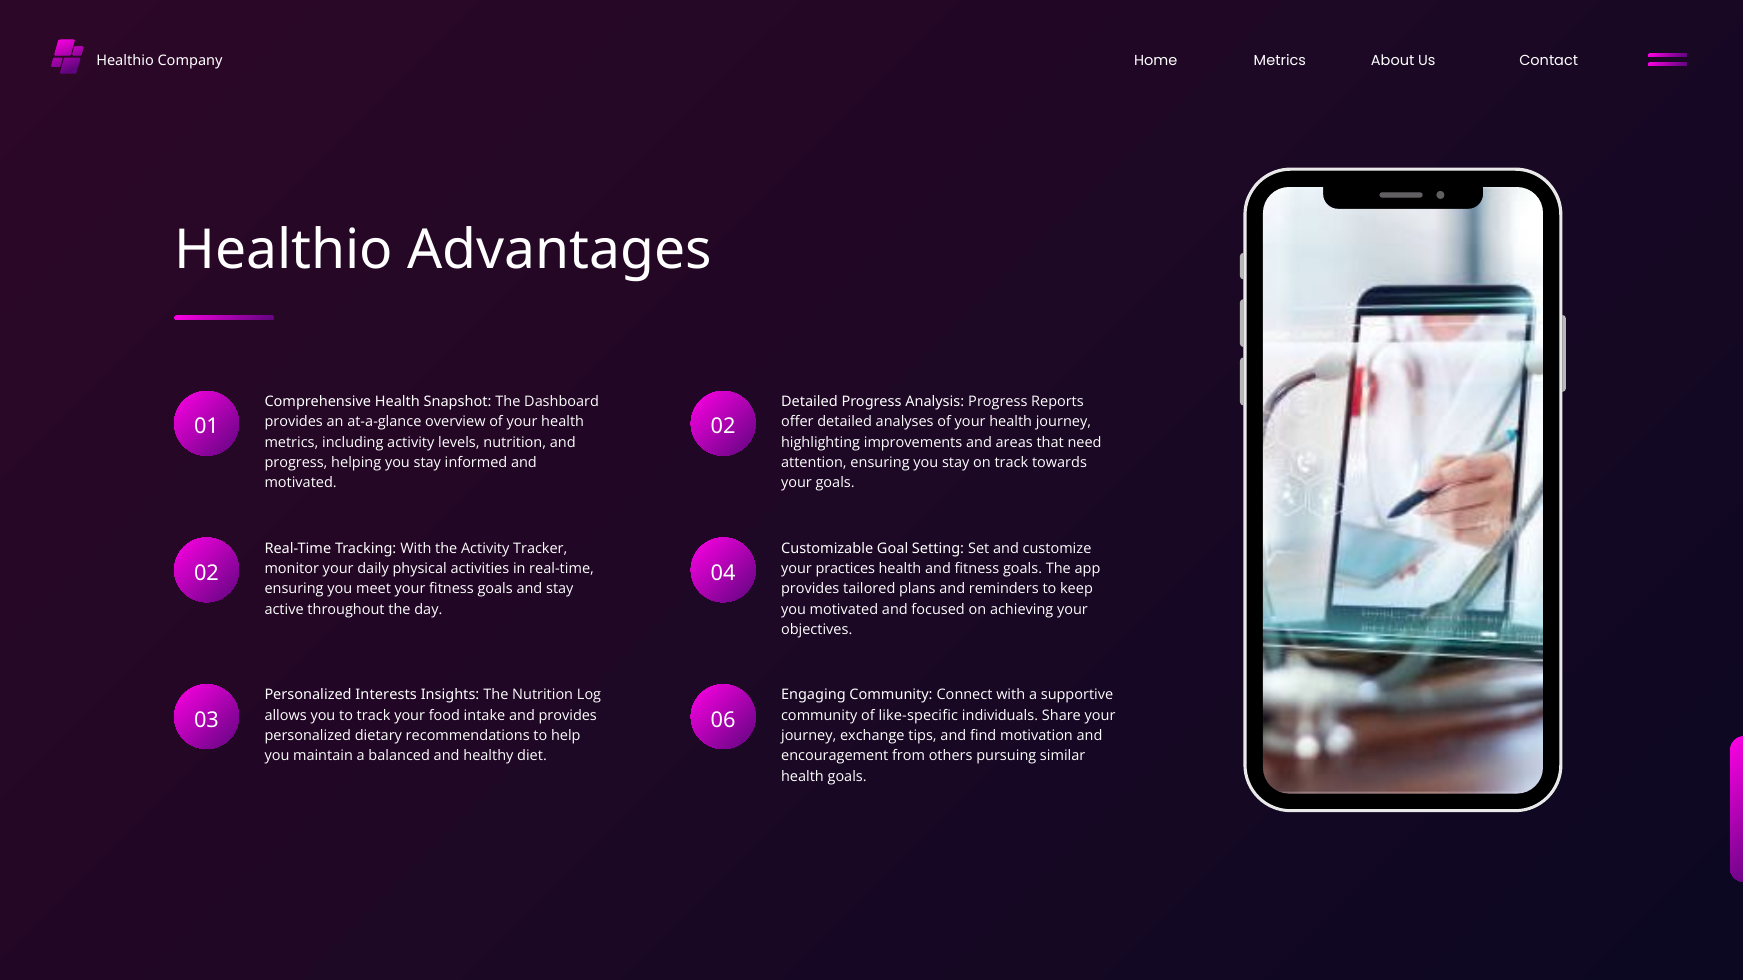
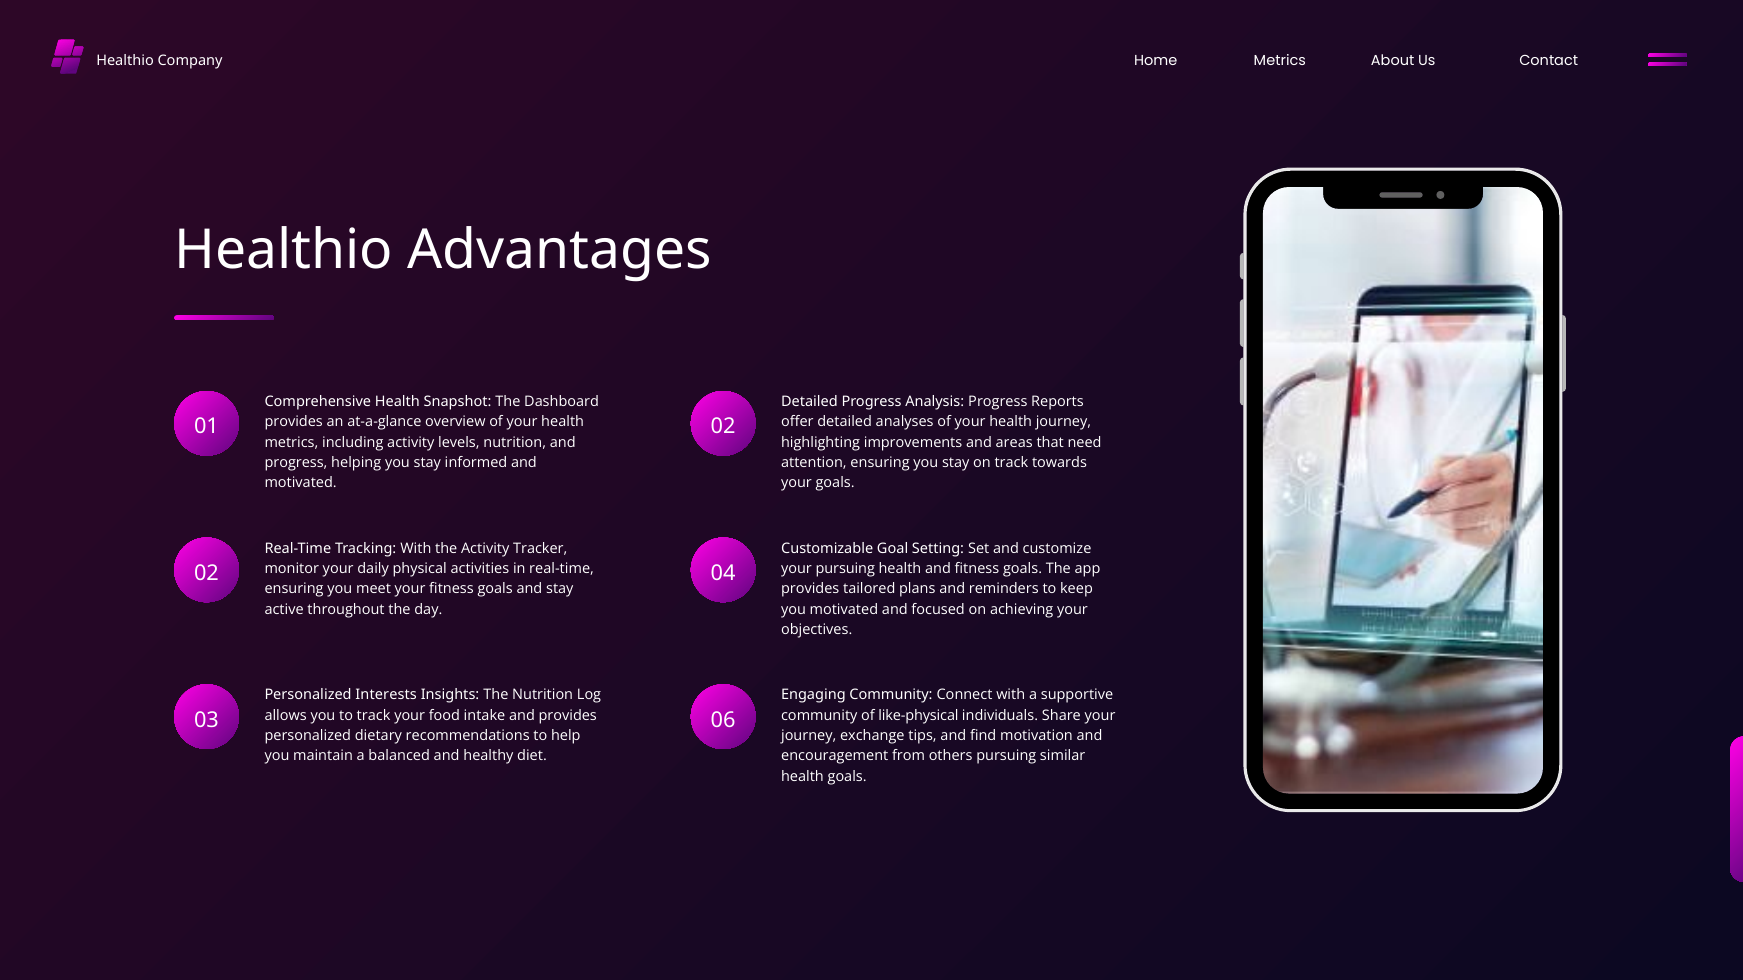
your practices: practices -> pursuing (845, 569)
like-specific: like-specific -> like-physical (918, 716)
